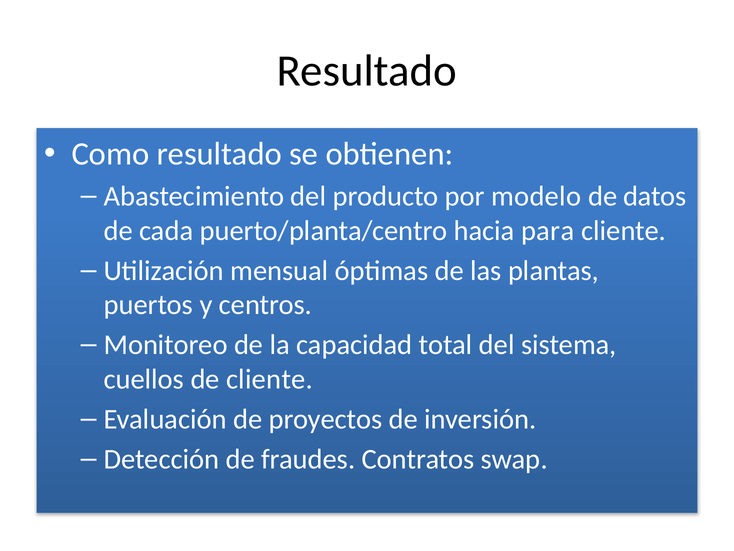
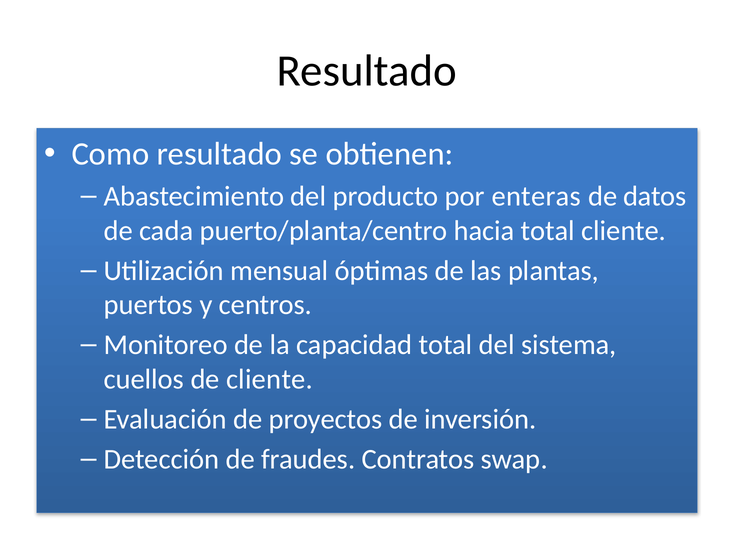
modelo: modelo -> enteras (536, 196)
hacia para: para -> total (548, 230)
